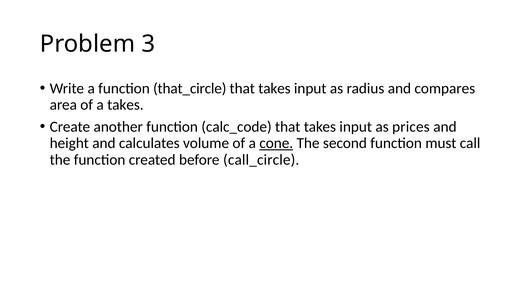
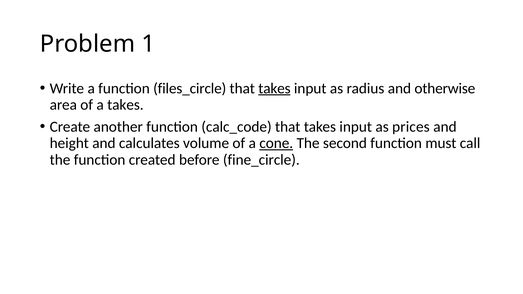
3: 3 -> 1 (148, 44)
that_circle: that_circle -> files_circle (190, 88)
takes underline: none -> present (274, 88)
compares: compares -> otherwise (445, 88)
call_circle: call_circle -> fine_circle (261, 160)
